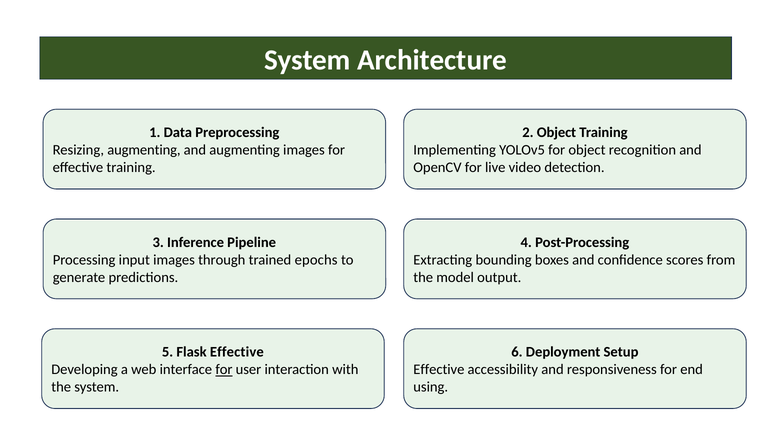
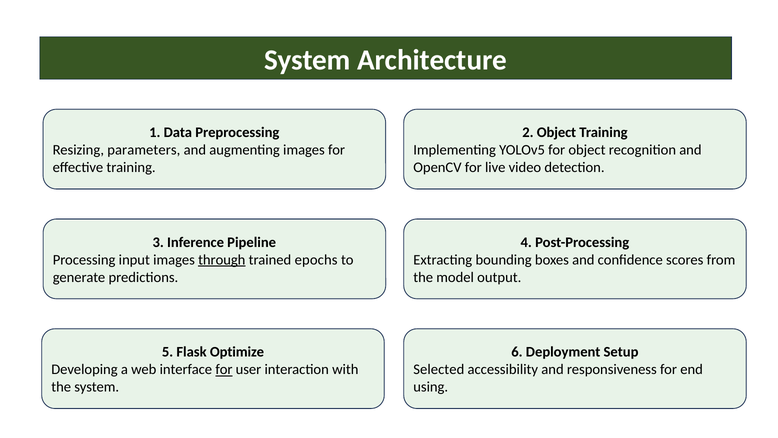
Resizing augmenting: augmenting -> parameters (144, 150)
through underline: none -> present (222, 260)
Flask Effective: Effective -> Optimize (237, 352)
Effective: Effective -> Selected (439, 369)
